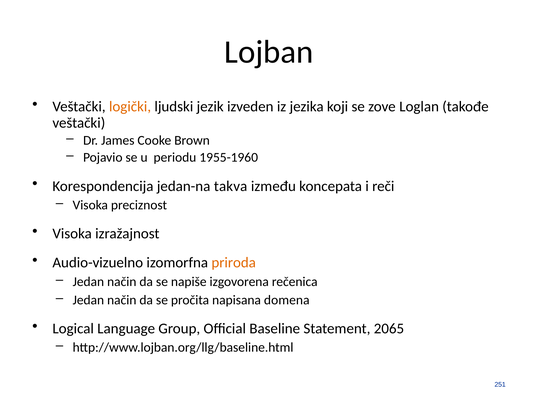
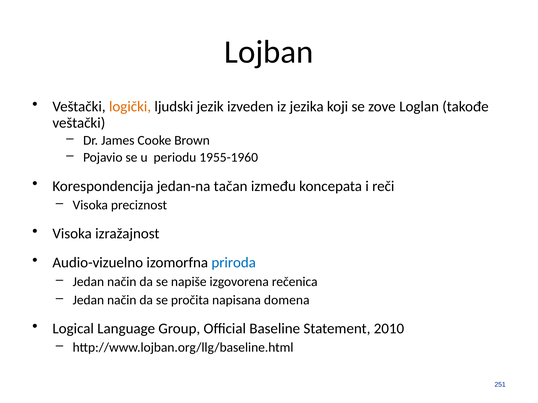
takva: takva -> tačan (231, 186)
priroda colour: orange -> blue (234, 263)
2065: 2065 -> 2010 (389, 329)
